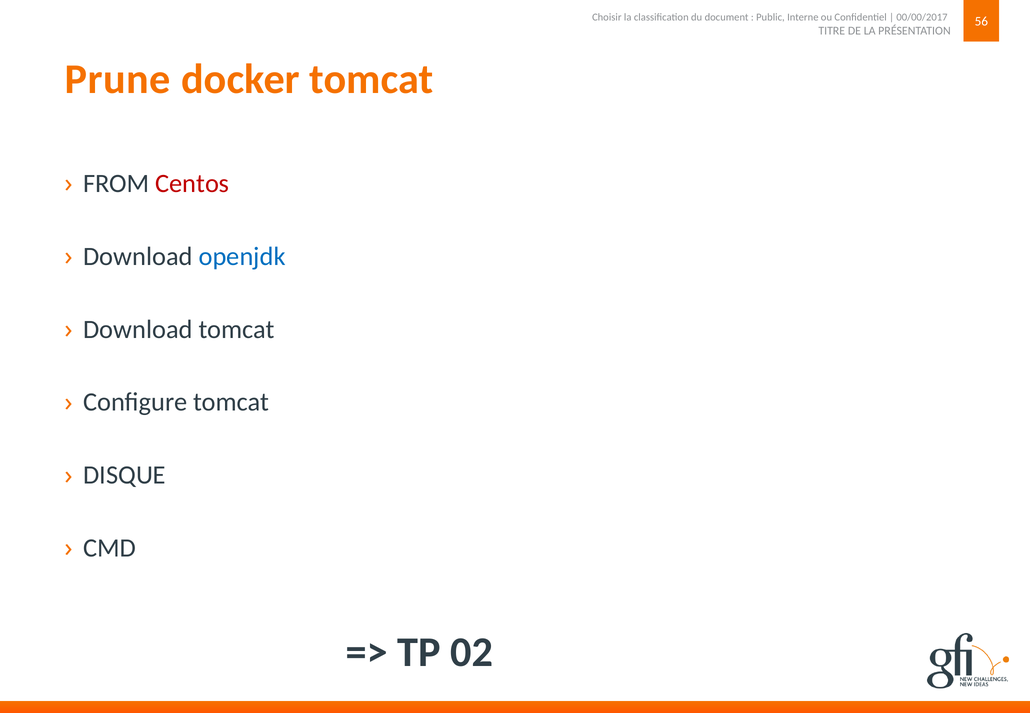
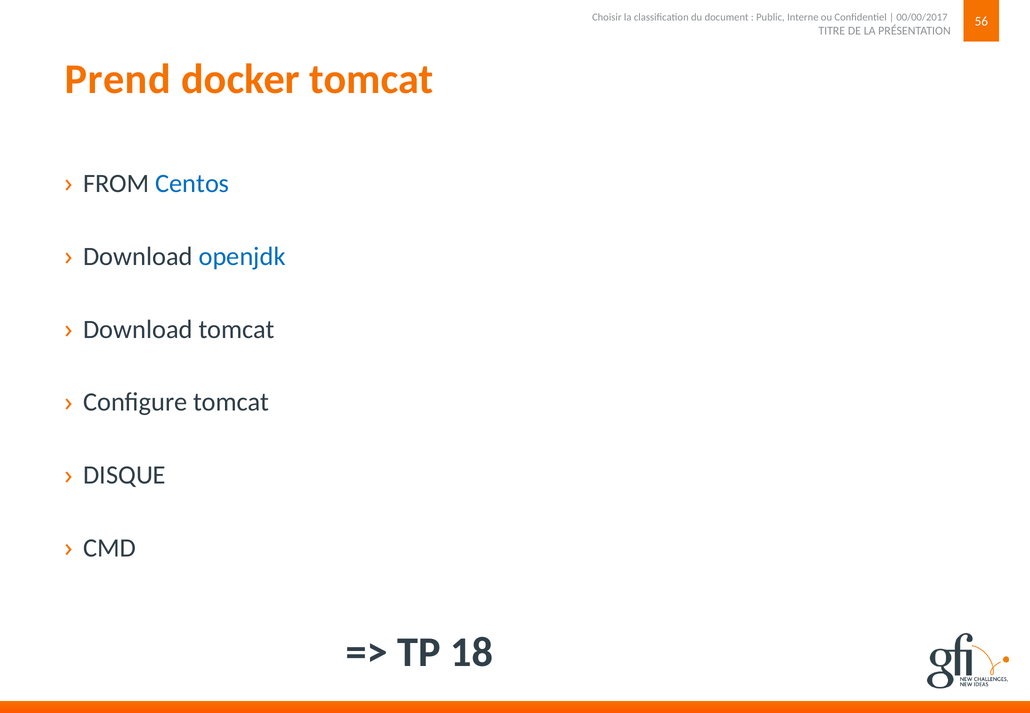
Prune: Prune -> Prend (118, 79)
Centos colour: red -> blue (192, 184)
02: 02 -> 18 (472, 652)
